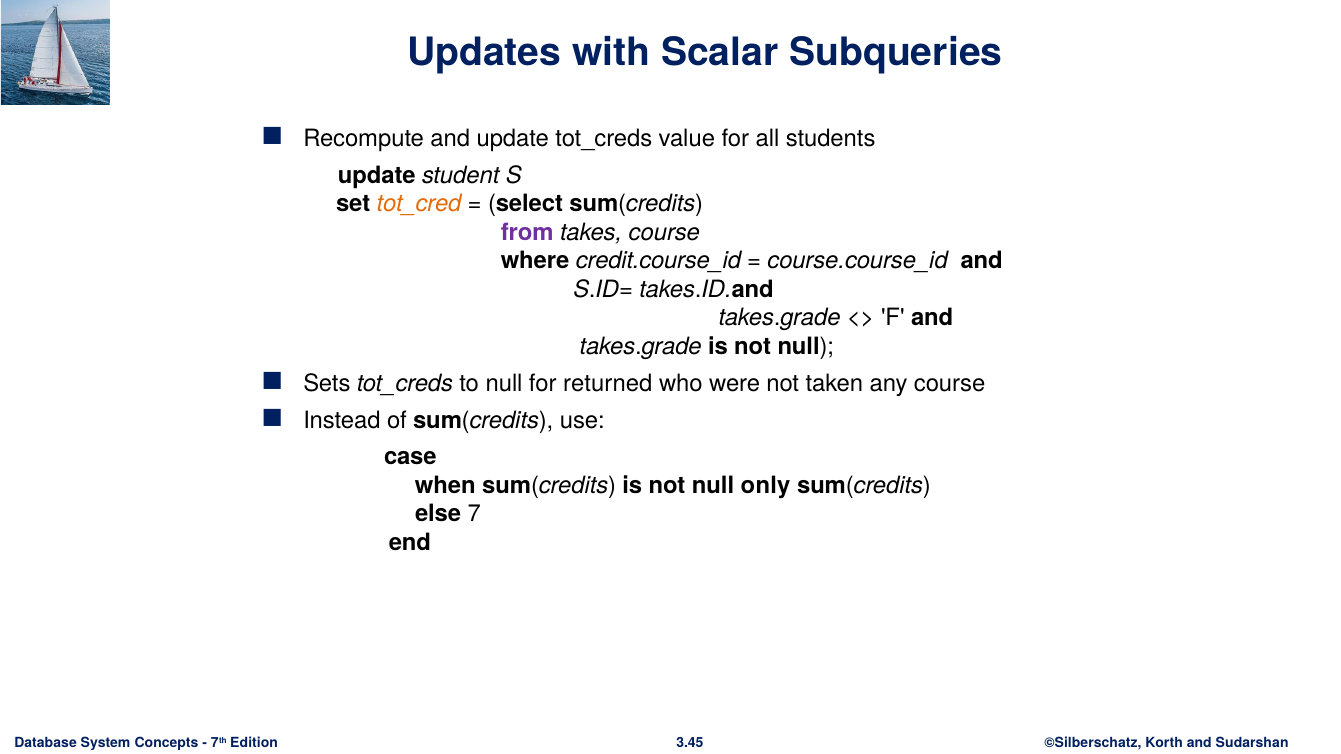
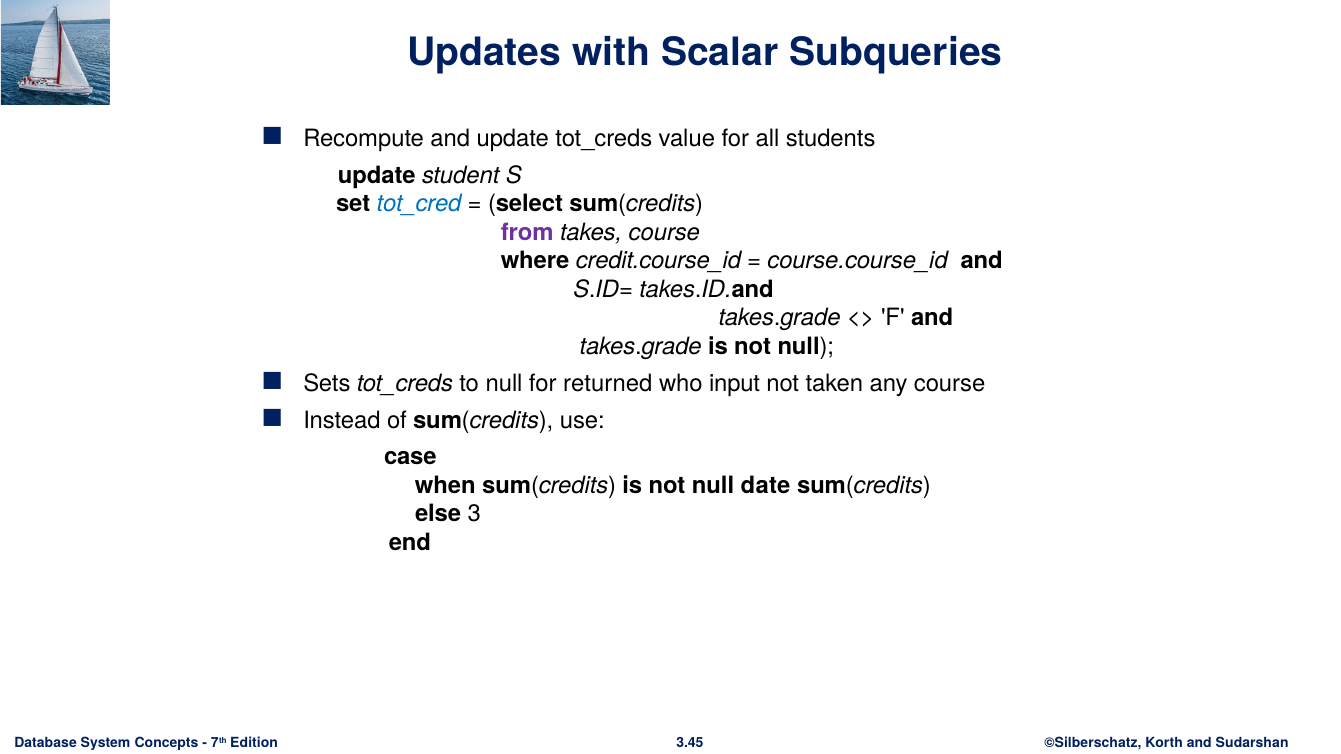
tot_cred colour: orange -> blue (419, 204)
were: were -> input (735, 384)
only: only -> date (766, 486)
7: 7 -> 3 (474, 514)
